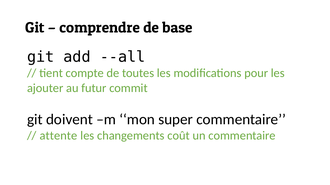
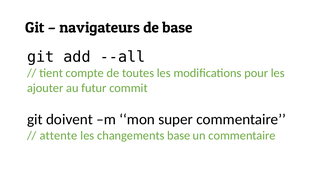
comprendre: comprendre -> navigateurs (100, 28)
changements coût: coût -> base (179, 136)
